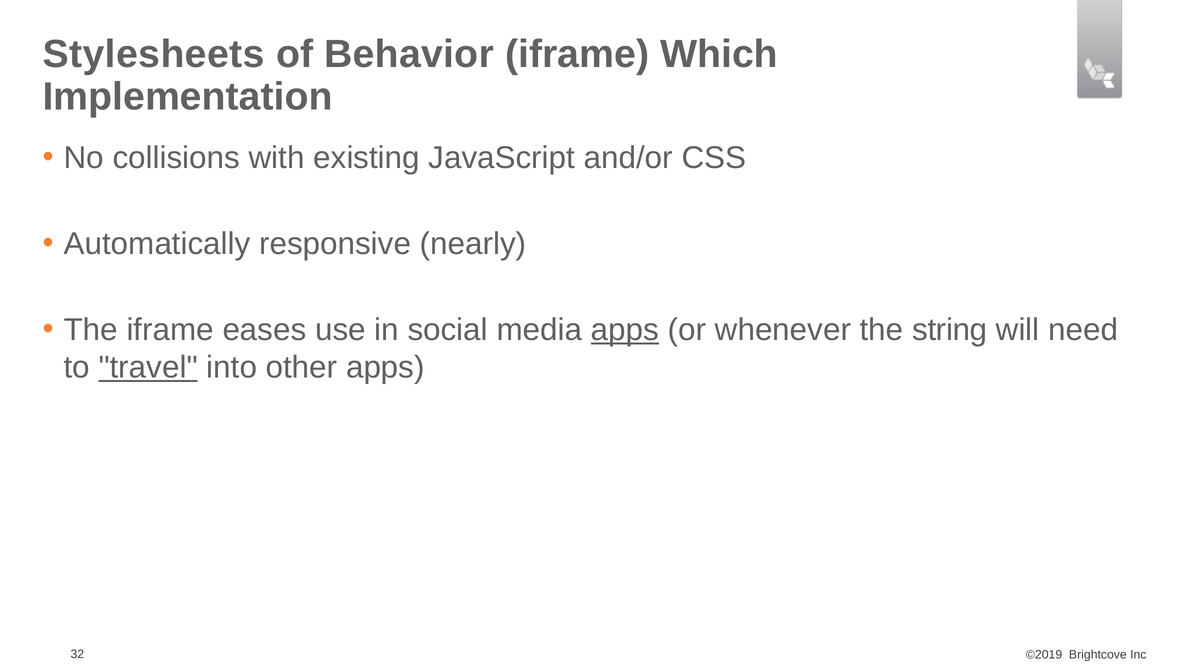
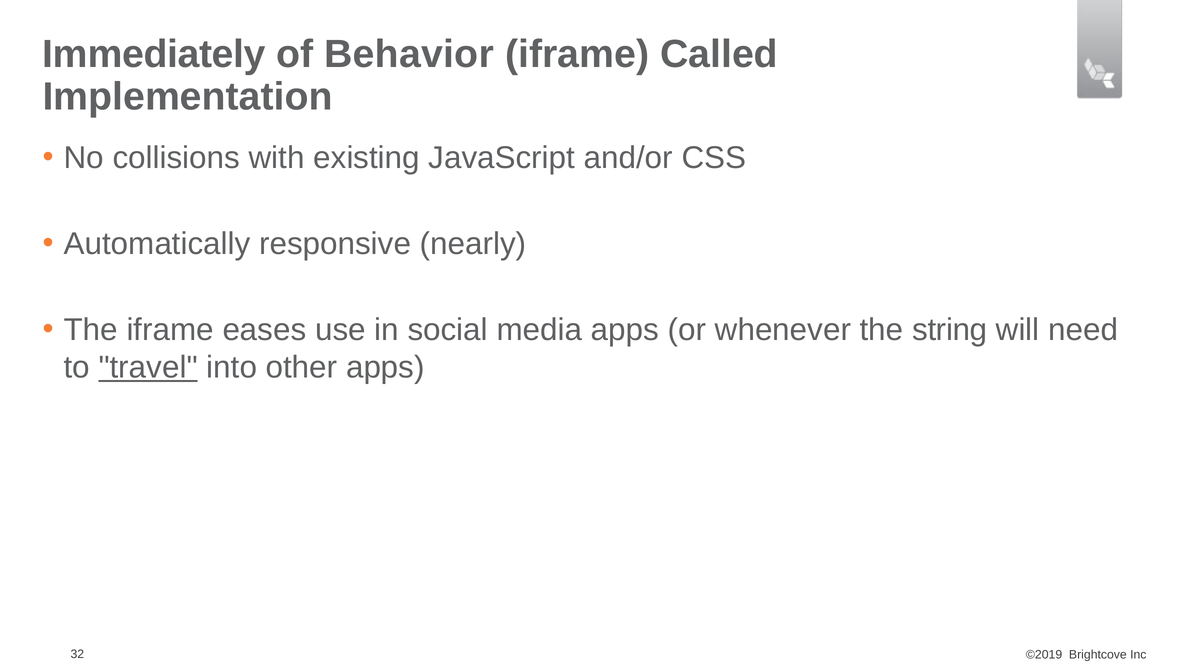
Stylesheets: Stylesheets -> Immediately (154, 54)
Which: Which -> Called (719, 54)
apps underline: present -> none (625, 330)
